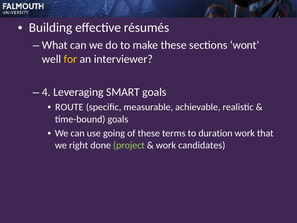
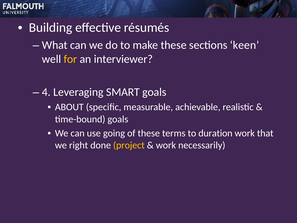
wont: wont -> keen (245, 45)
ROUTE: ROUTE -> ABOUT (69, 107)
project colour: light green -> yellow (129, 145)
candidates: candidates -> necessarily (202, 145)
